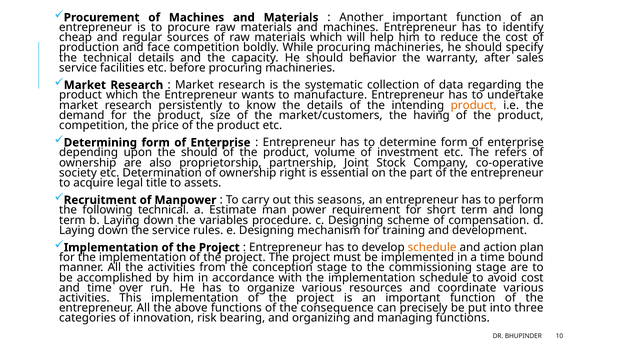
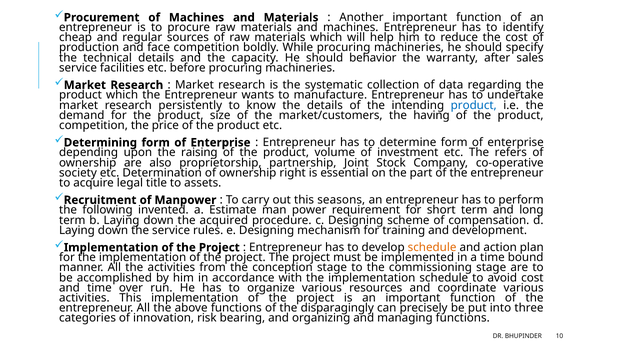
product colour: orange -> blue (474, 105)
the should: should -> raising (199, 153)
following technical: technical -> invented (163, 210)
variables: variables -> acquired (224, 220)
consequence: consequence -> disparagingly (337, 308)
